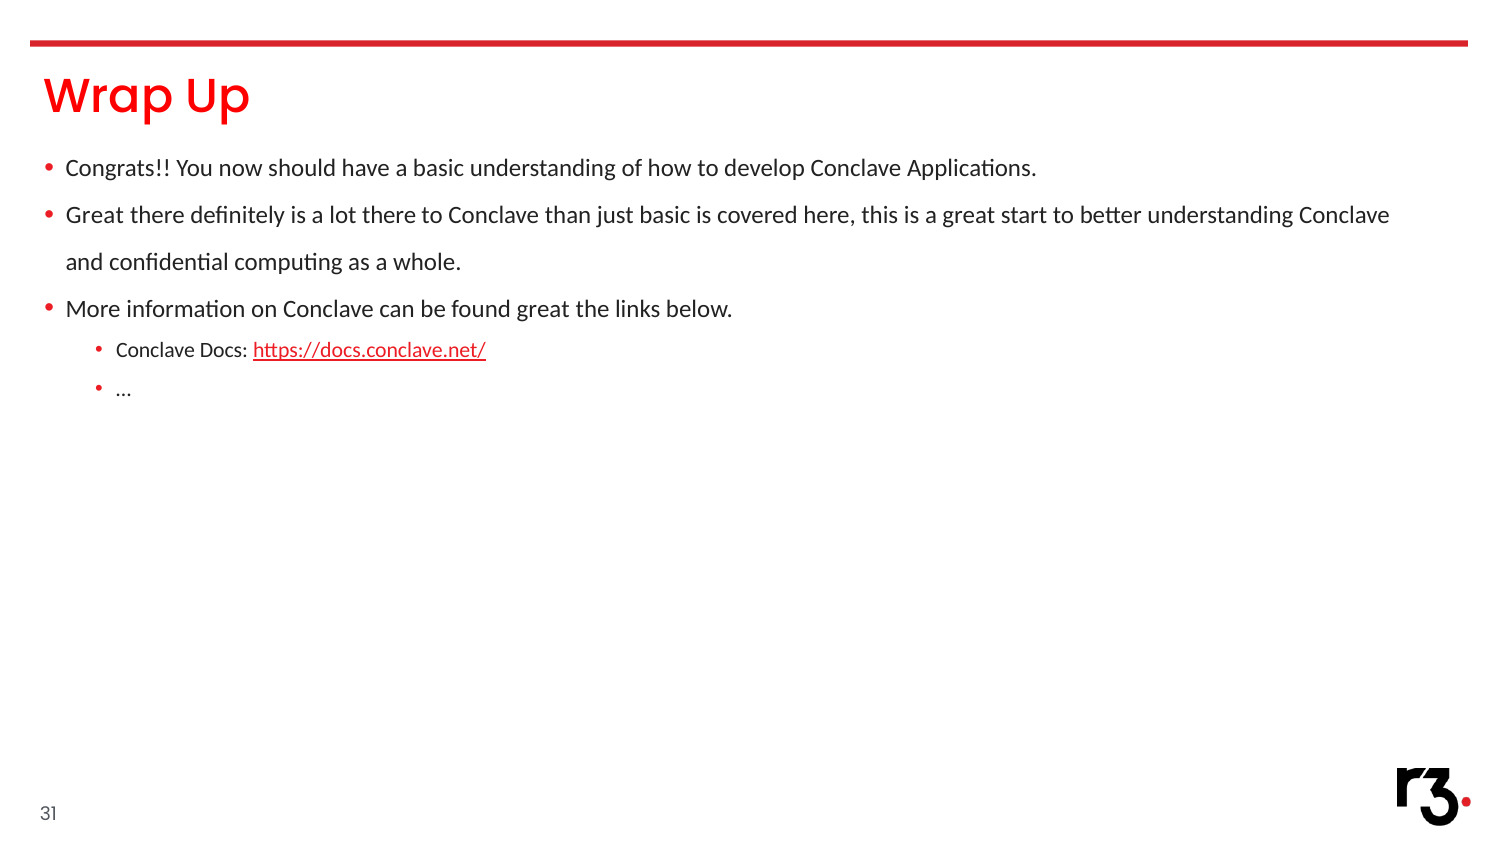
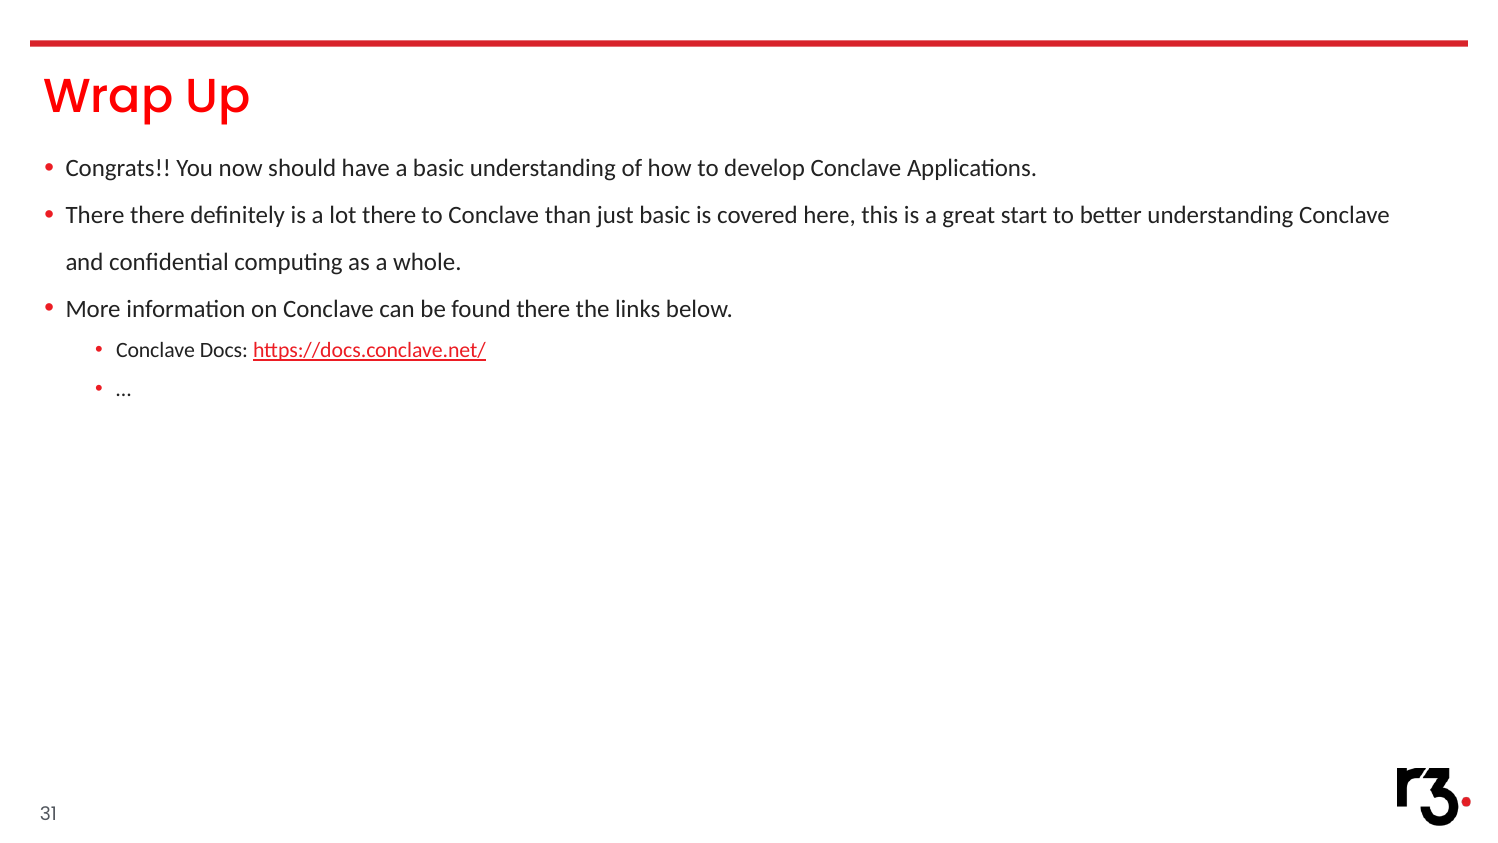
Great: Great -> There (95, 215)
found great: great -> there (543, 309)
